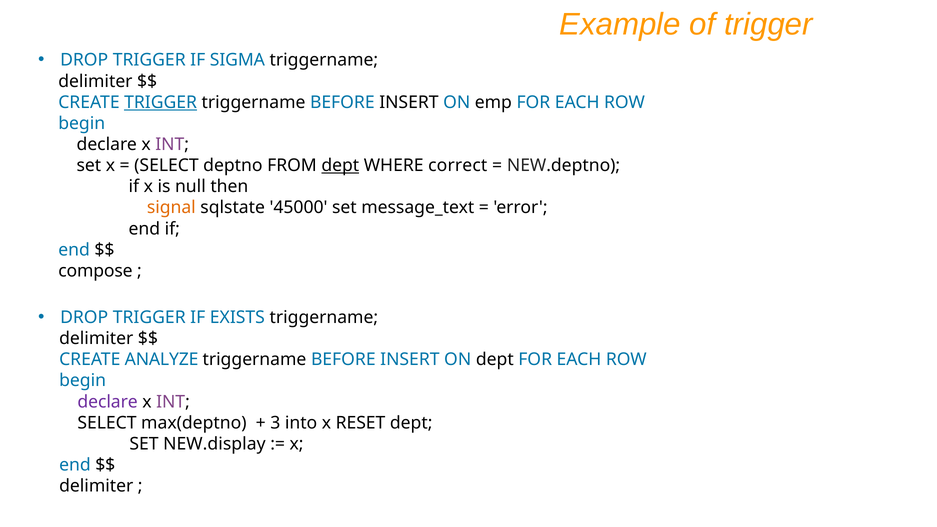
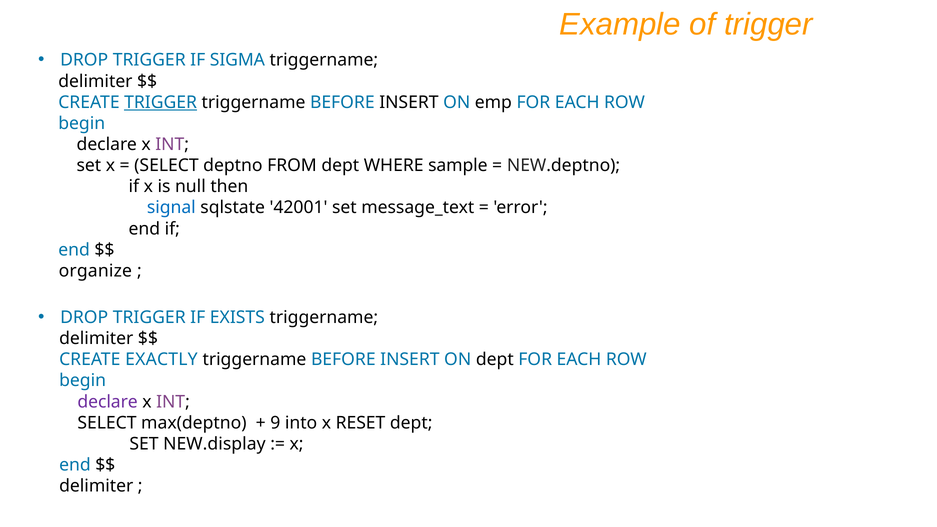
dept underline: present -> none (340, 166)
correct: correct -> sample (458, 166)
signal colour: orange -> blue (171, 208)
45000: 45000 -> 42001 (299, 208)
compose: compose -> organize (95, 271)
ANALYZE: ANALYZE -> EXACTLY (161, 360)
3: 3 -> 9 (275, 423)
